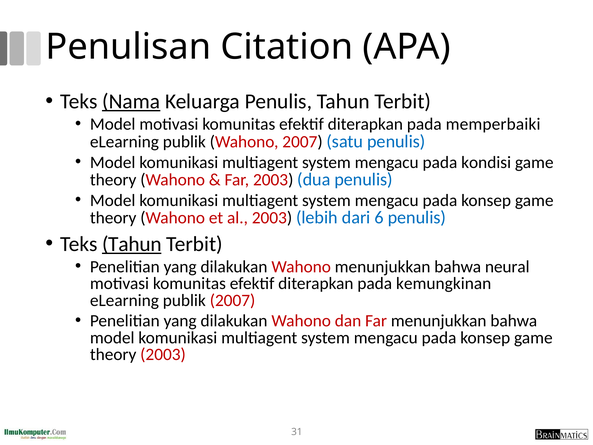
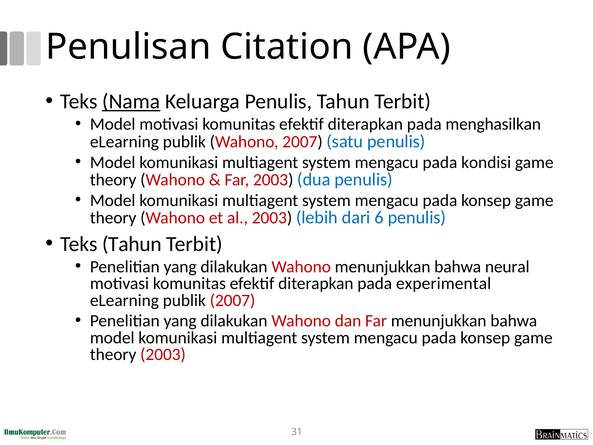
memperbaiki: memperbaiki -> menghasilkan (493, 124)
Tahun underline: present -> none (132, 244)
kemungkinan: kemungkinan -> experimental (444, 283)
